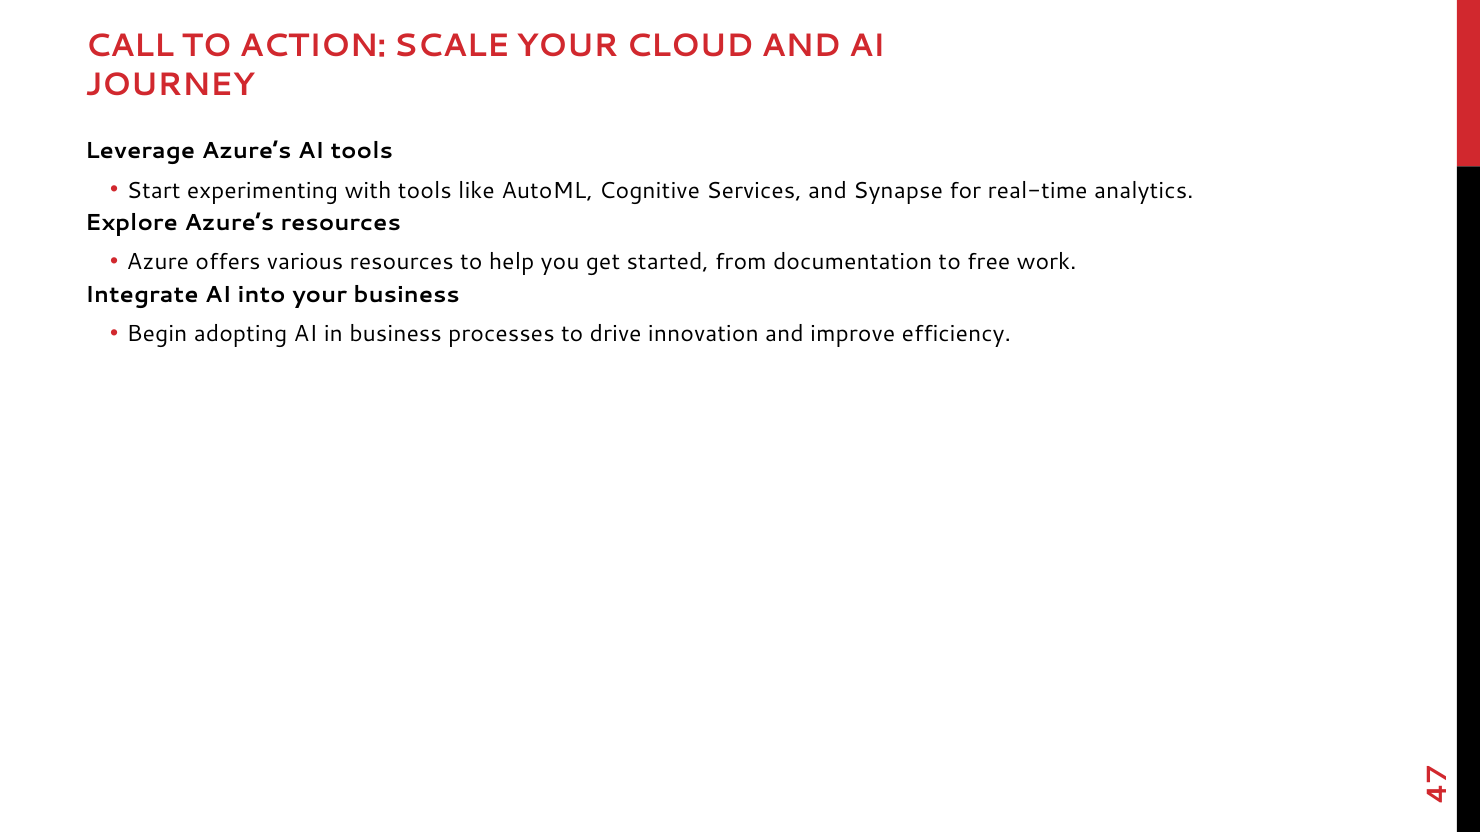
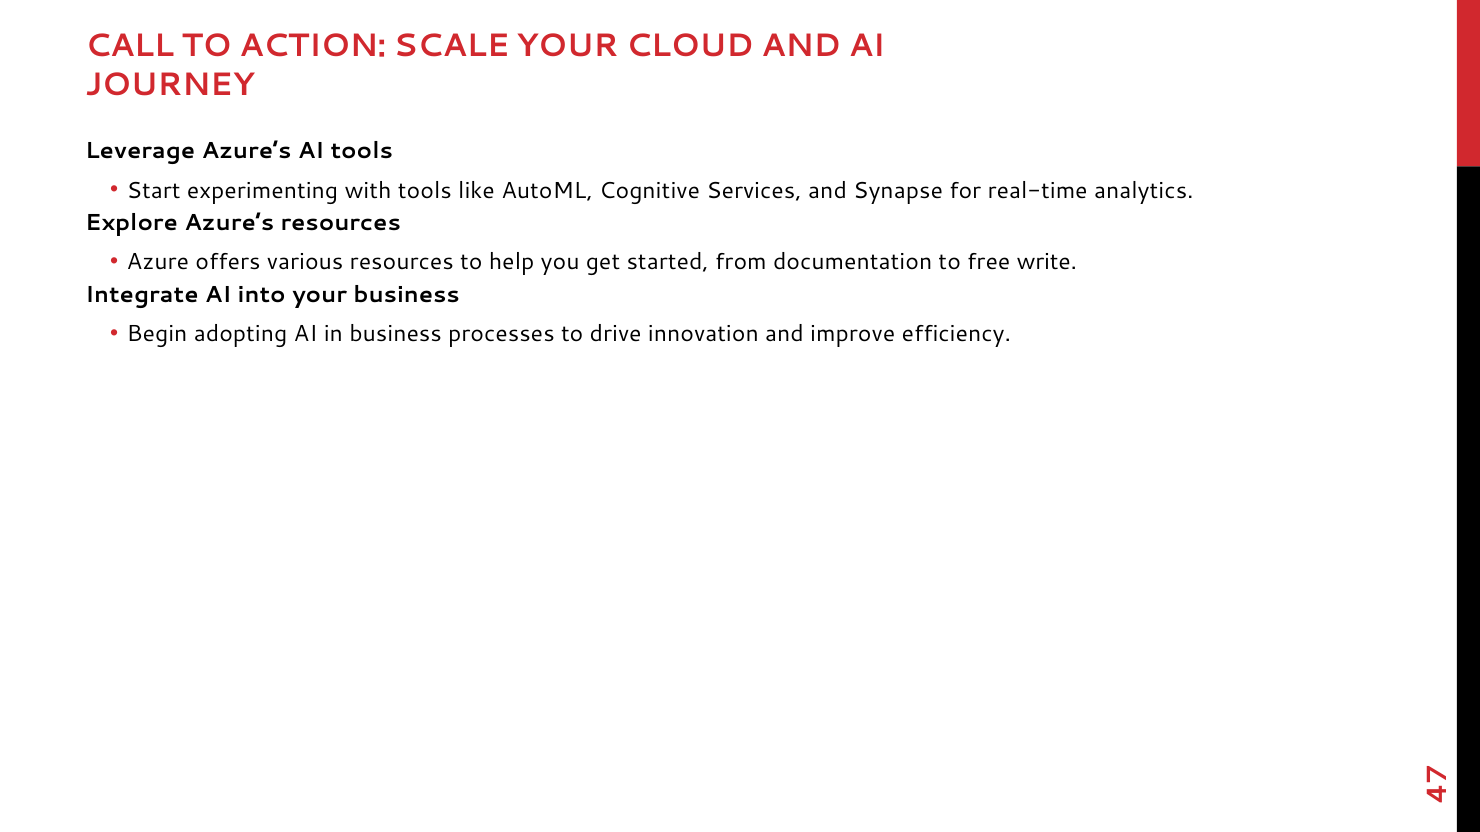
work: work -> write (1047, 262)
